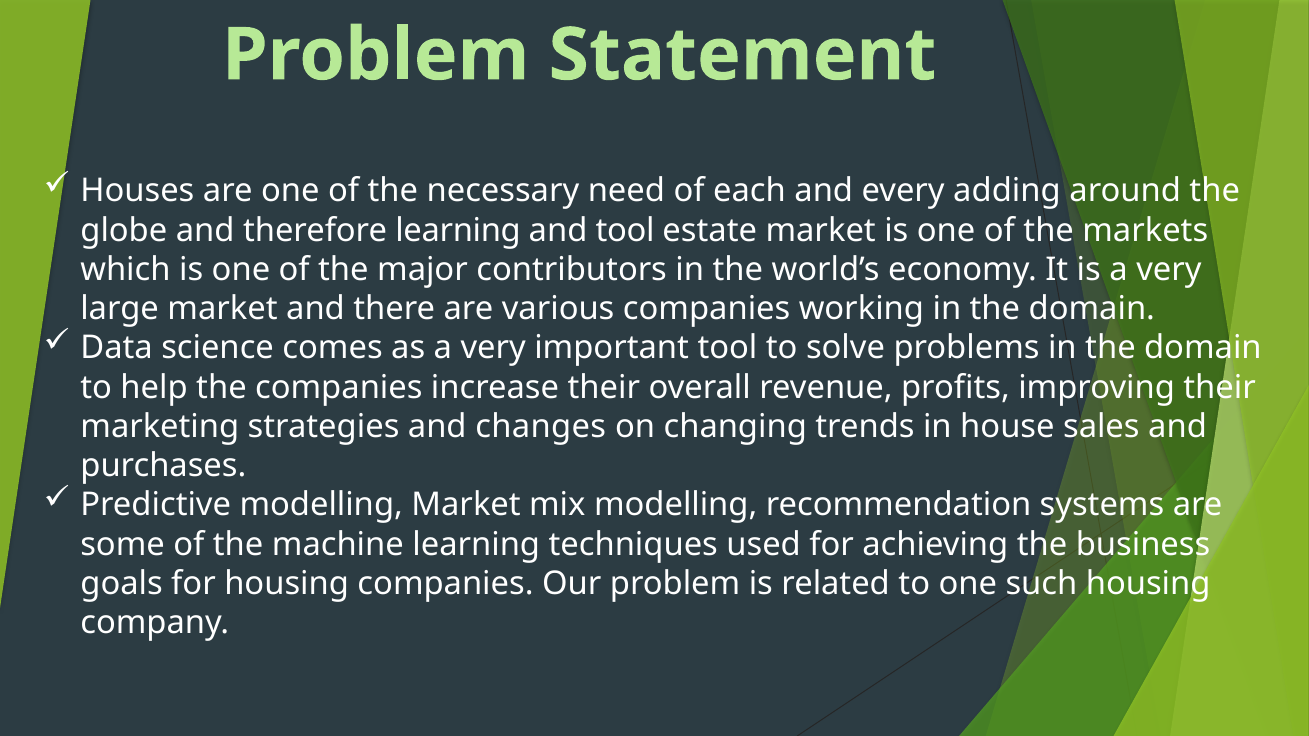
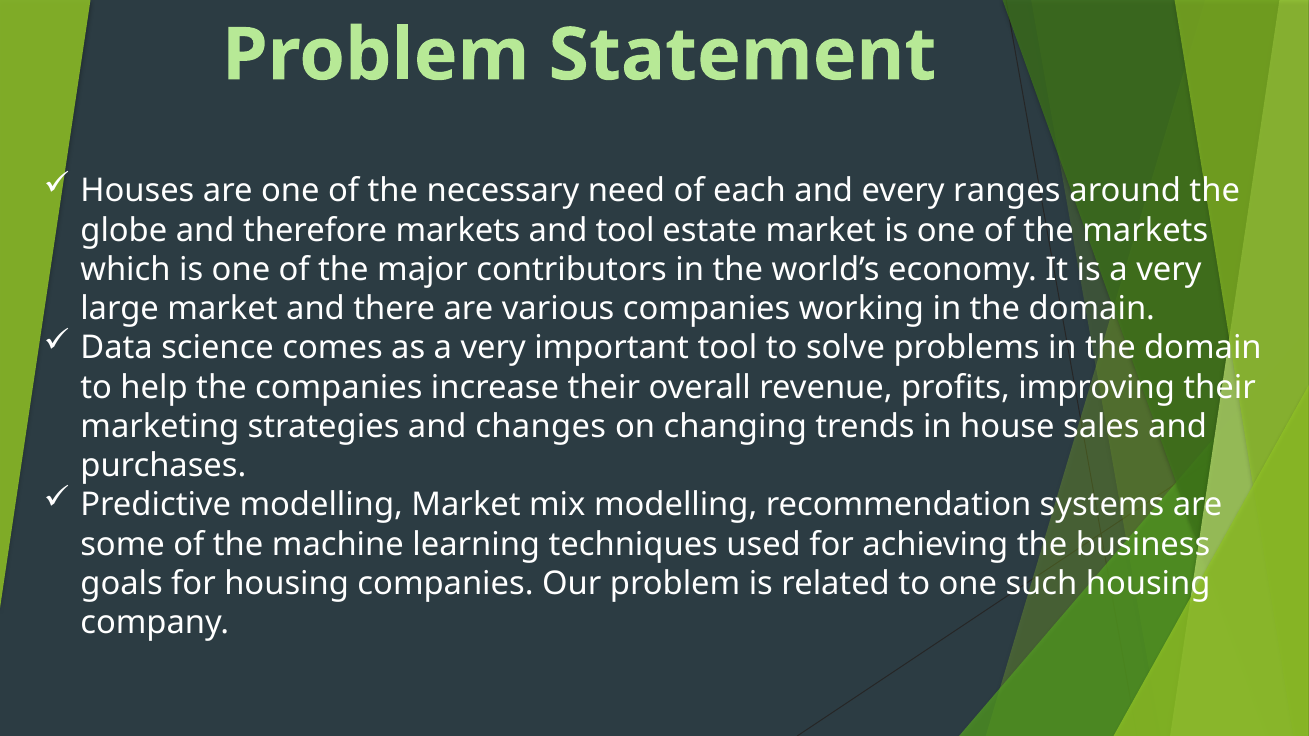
adding: adding -> ranges (1007, 191)
therefore learning: learning -> markets (458, 230)
